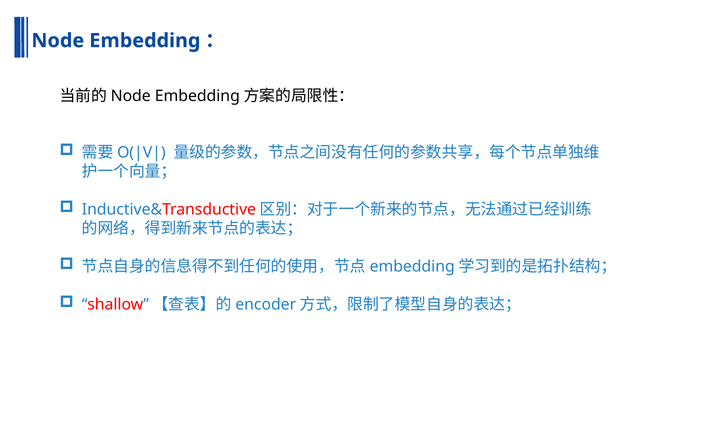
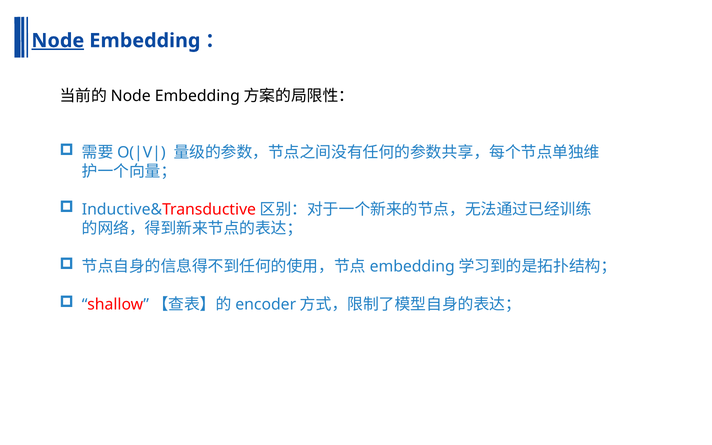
Node underline: none -> present (58, 41)
